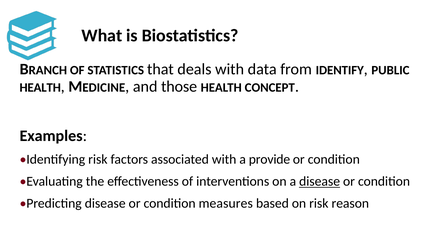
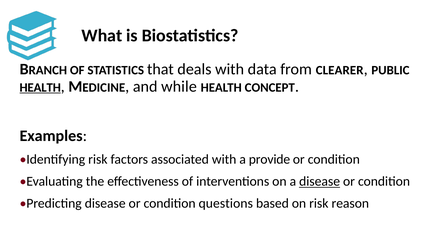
IDENTIFY: IDENTIFY -> CLEARER (340, 70)
HEALTH underline: none -> present (40, 88)
those: those -> while (179, 87)
measures: measures -> questions (226, 204)
